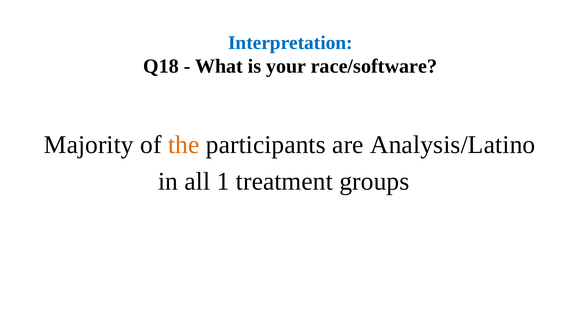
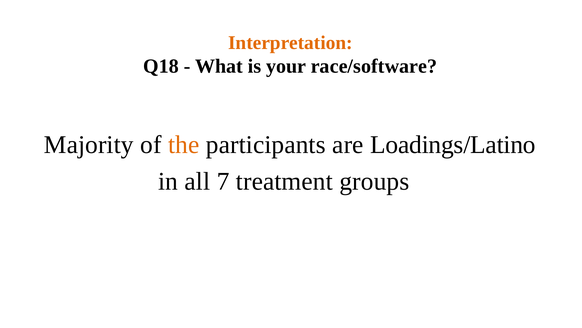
Interpretation colour: blue -> orange (290, 43)
Analysis/Latino: Analysis/Latino -> Loadings/Latino (453, 144)
1: 1 -> 7 (223, 181)
